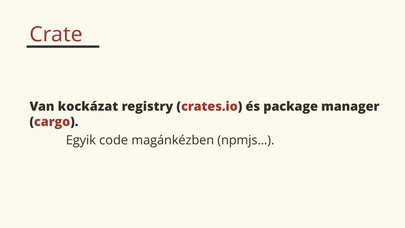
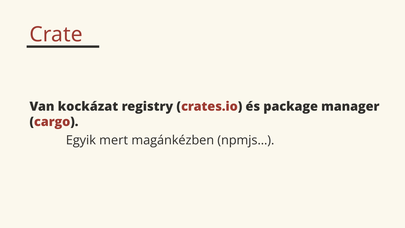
code: code -> mert (114, 140)
